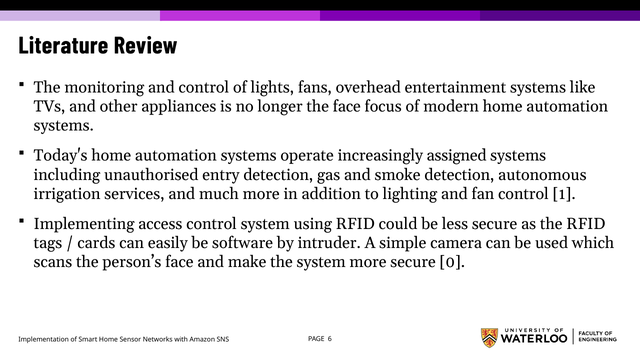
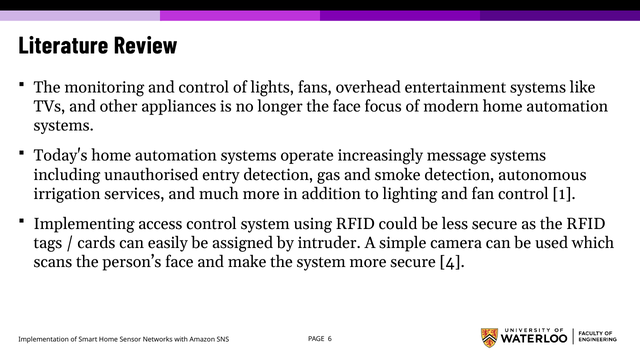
assigned: assigned -> message (457, 156)
software: software -> assigned (243, 243)
0: 0 -> 4 (452, 262)
